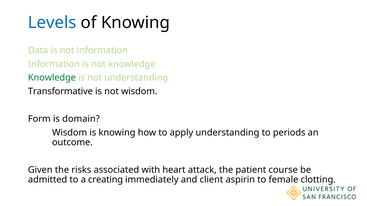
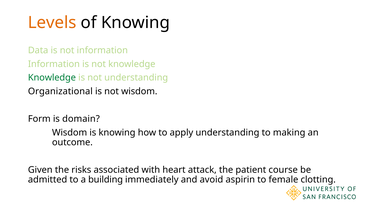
Levels colour: blue -> orange (52, 23)
Transformative: Transformative -> Organizational (60, 92)
periods: periods -> making (289, 133)
creating: creating -> building (106, 180)
client: client -> avoid (211, 180)
